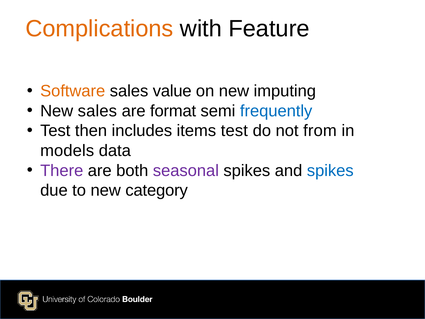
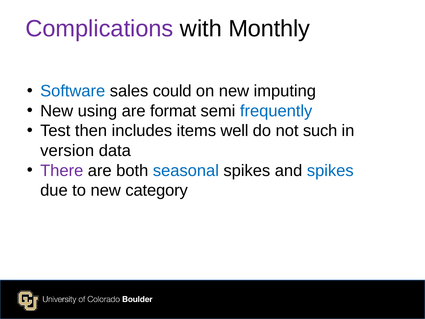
Complications colour: orange -> purple (99, 29)
Feature: Feature -> Monthly (269, 29)
Software colour: orange -> blue (73, 91)
value: value -> could (172, 91)
New sales: sales -> using (97, 111)
items test: test -> well (234, 131)
from: from -> such (320, 131)
models: models -> version (67, 151)
seasonal colour: purple -> blue (186, 170)
